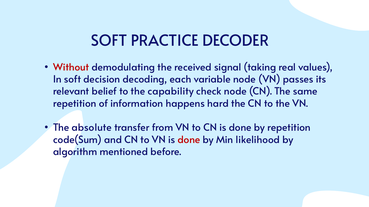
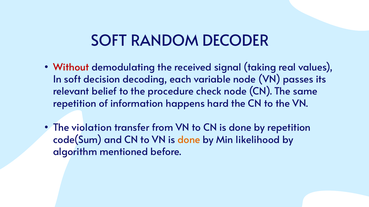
PRACTICE: PRACTICE -> RANDOM (165, 41)
capability: capability -> procedure (171, 92)
absolute: absolute -> violation (92, 128)
done colour: red -> orange (189, 140)
